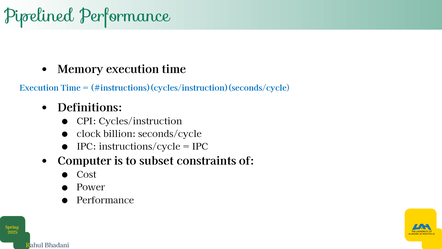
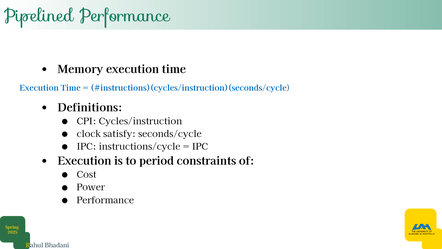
billion: billion -> satisfy (119, 134)
Computer: Computer -> Execution (84, 161)
subset: subset -> period (157, 161)
